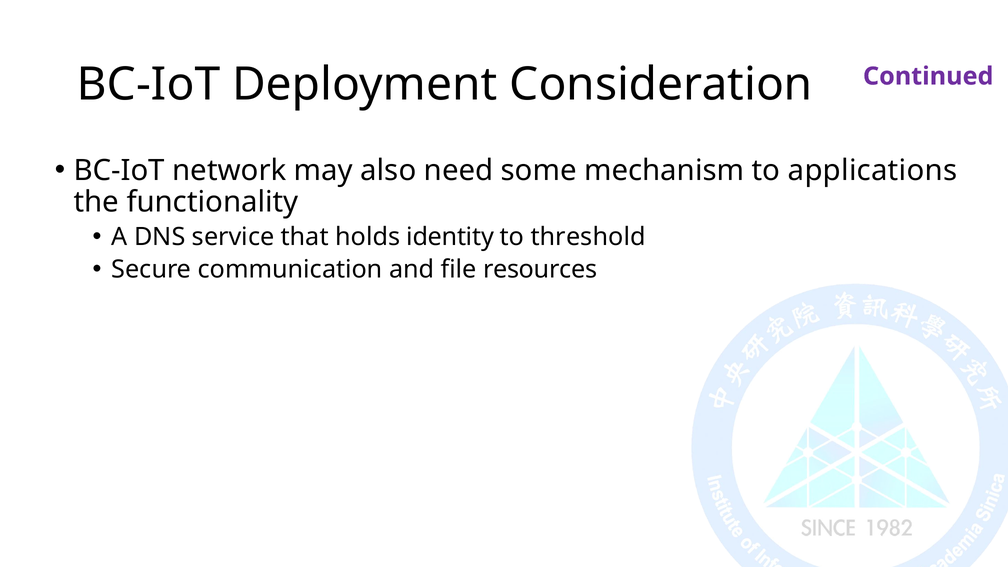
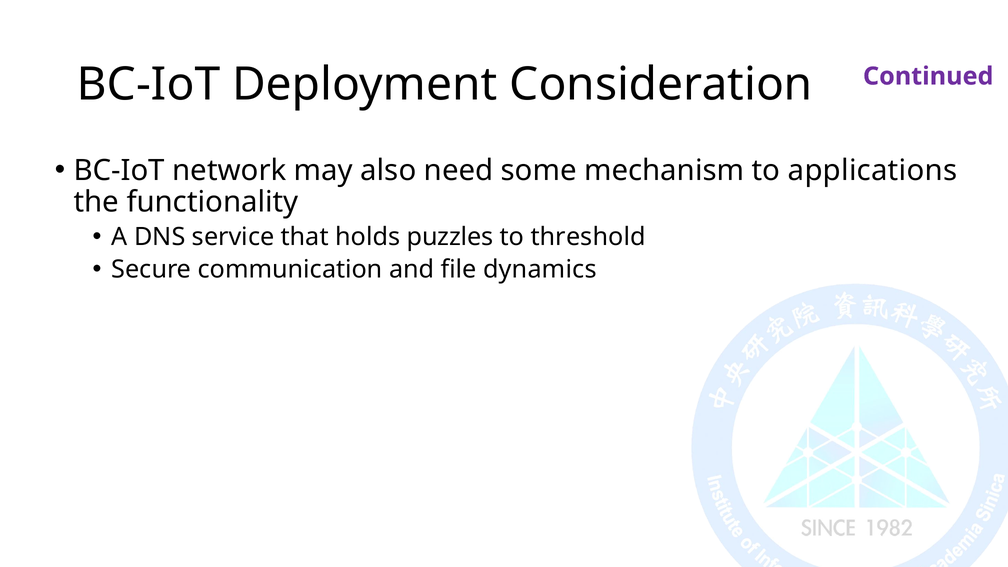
identity: identity -> puzzles (450, 237)
resources: resources -> dynamics (540, 269)
